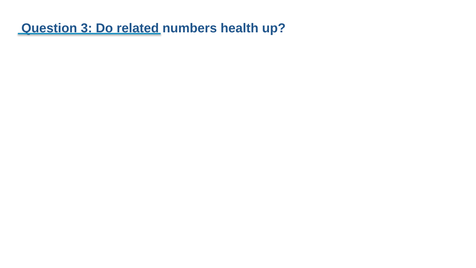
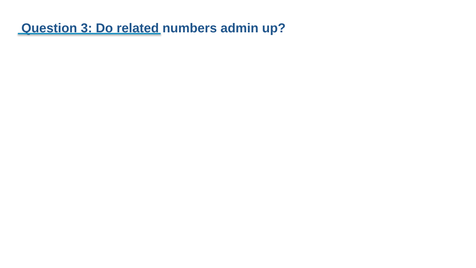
health: health -> admin (239, 28)
